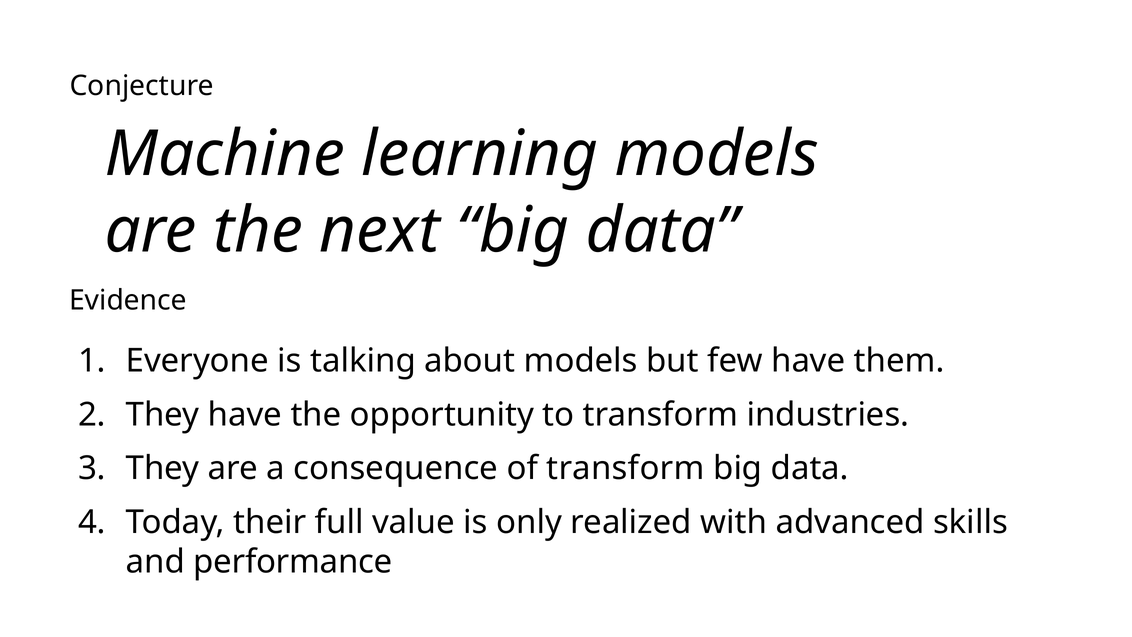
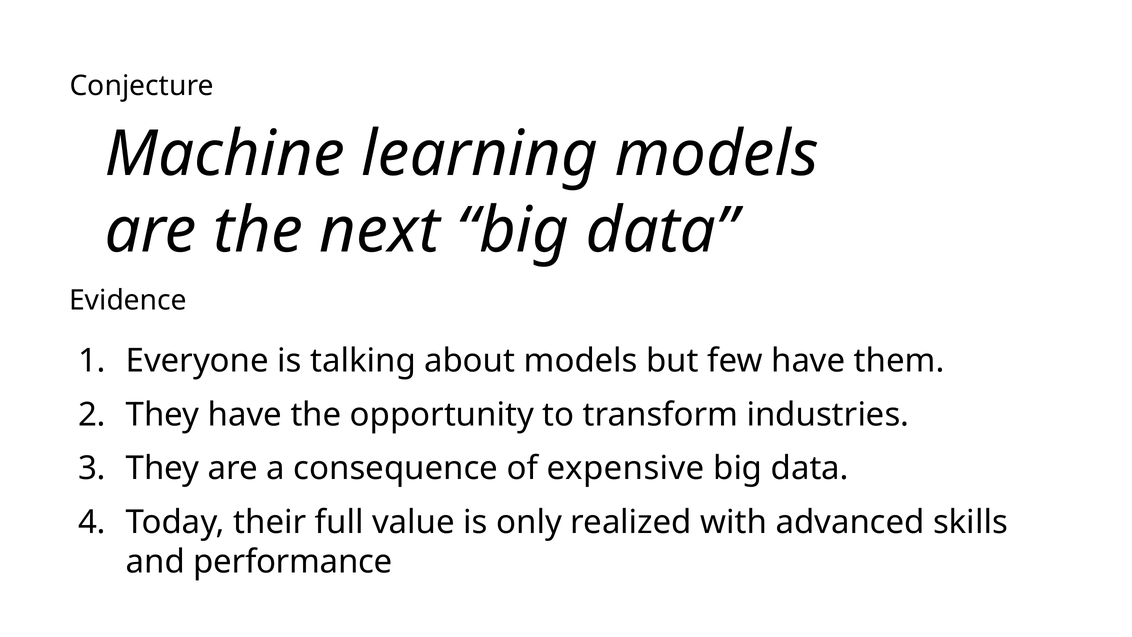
of transform: transform -> expensive (625, 468)
